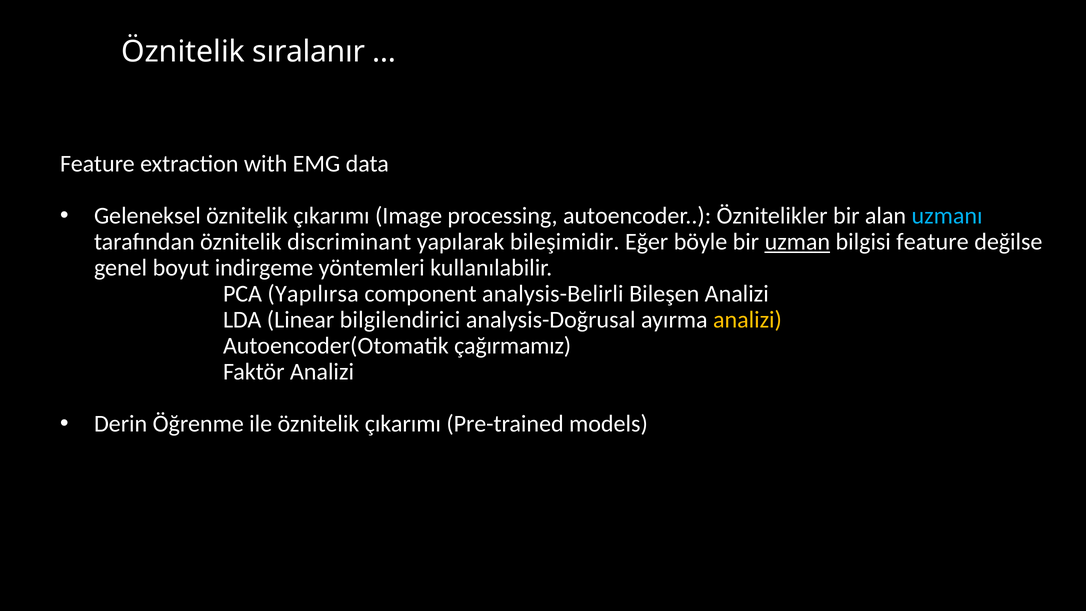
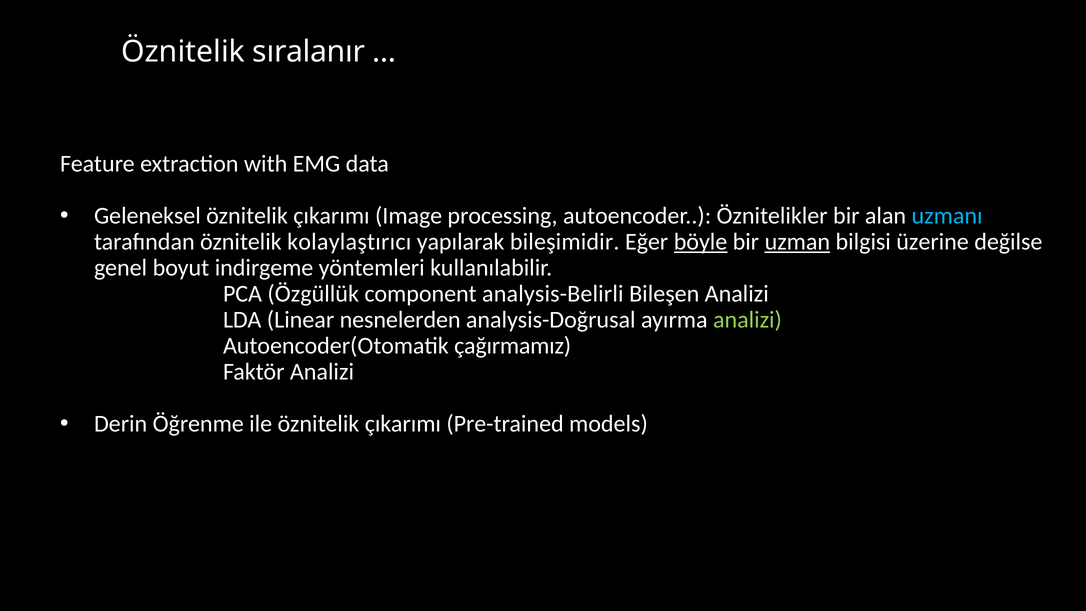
discriminant: discriminant -> kolaylaştırıcı (349, 242)
böyle underline: none -> present (701, 242)
bilgisi feature: feature -> üzerine (933, 242)
Yapılırsa: Yapılırsa -> Özgüllük (313, 294)
bilgilendirici: bilgilendirici -> nesnelerden (400, 320)
analizi colour: yellow -> light green (747, 320)
